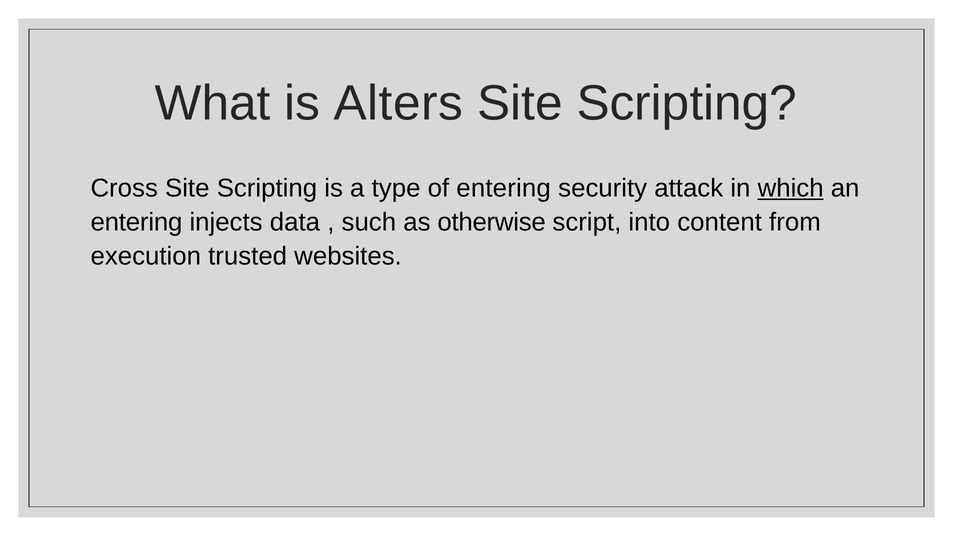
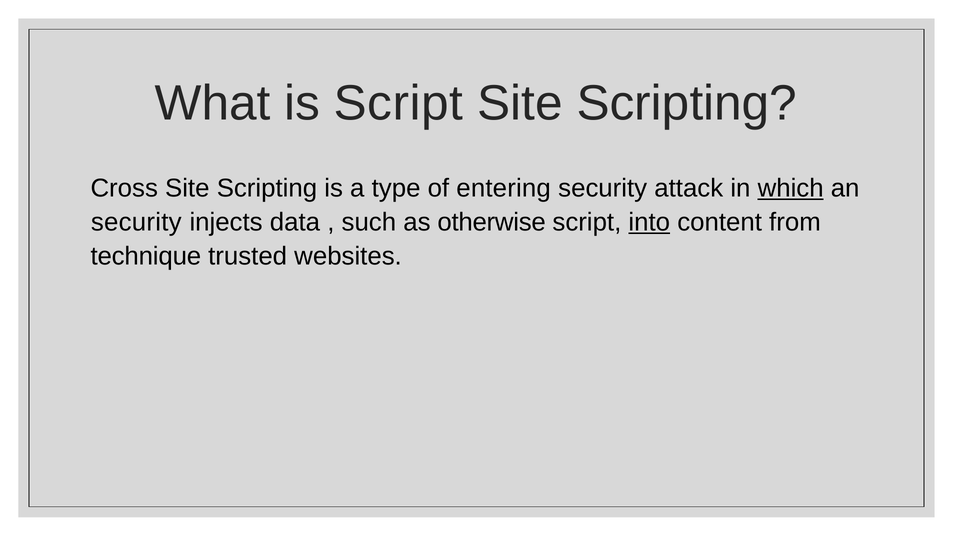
is Alters: Alters -> Script (398, 104)
entering: entering -> security (136, 222)
into underline: none -> present (649, 222)
execution: execution -> technique (146, 256)
